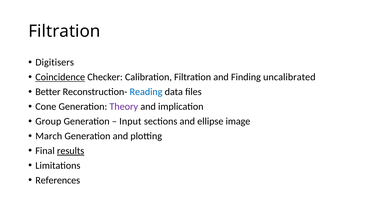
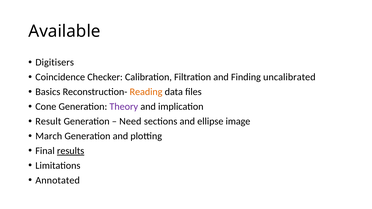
Filtration: Filtration -> Available (64, 31)
Coincidence underline: present -> none (60, 77)
Better: Better -> Basics (48, 92)
Reading colour: blue -> orange (146, 92)
Group: Group -> Result (48, 121)
Input: Input -> Need (130, 121)
References: References -> Annotated (58, 180)
